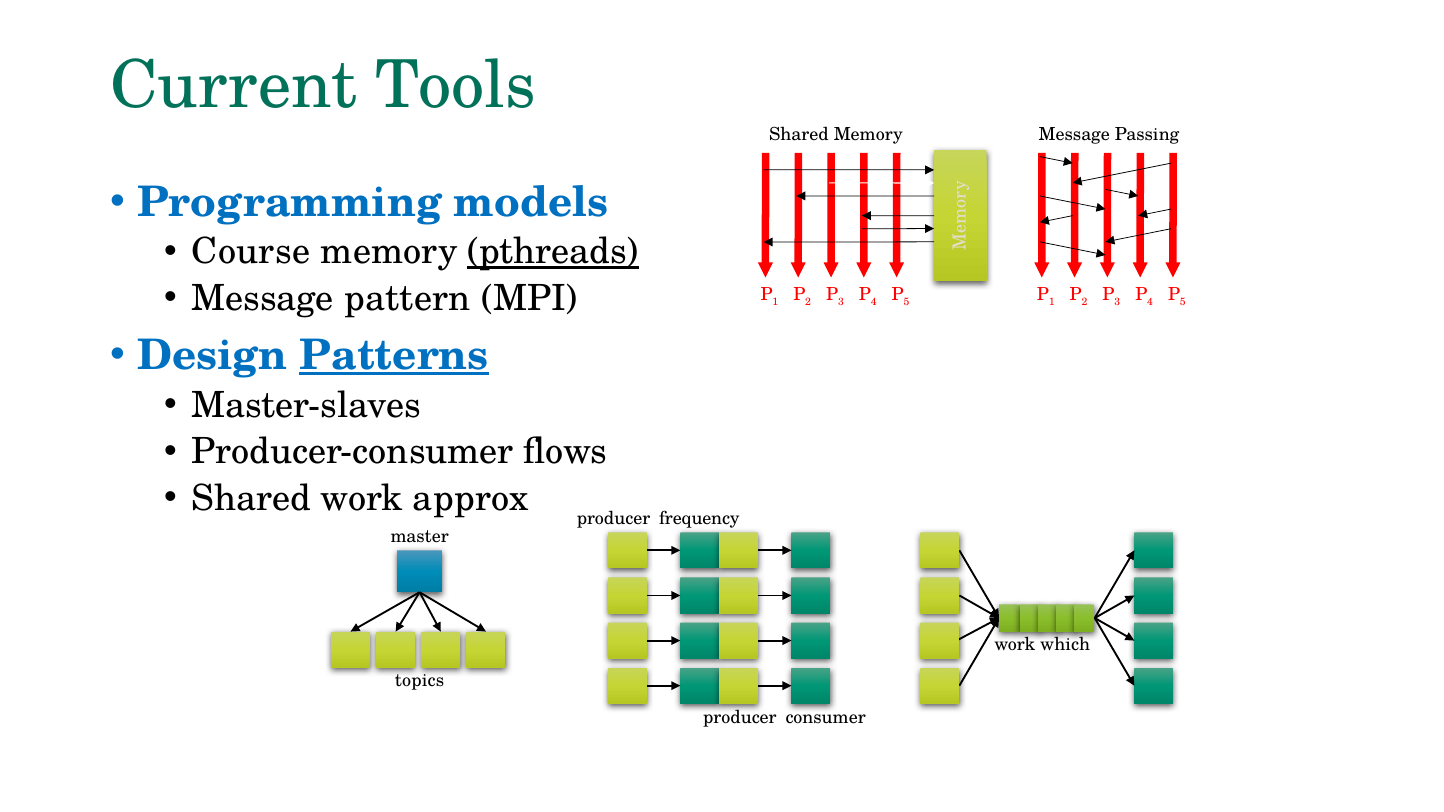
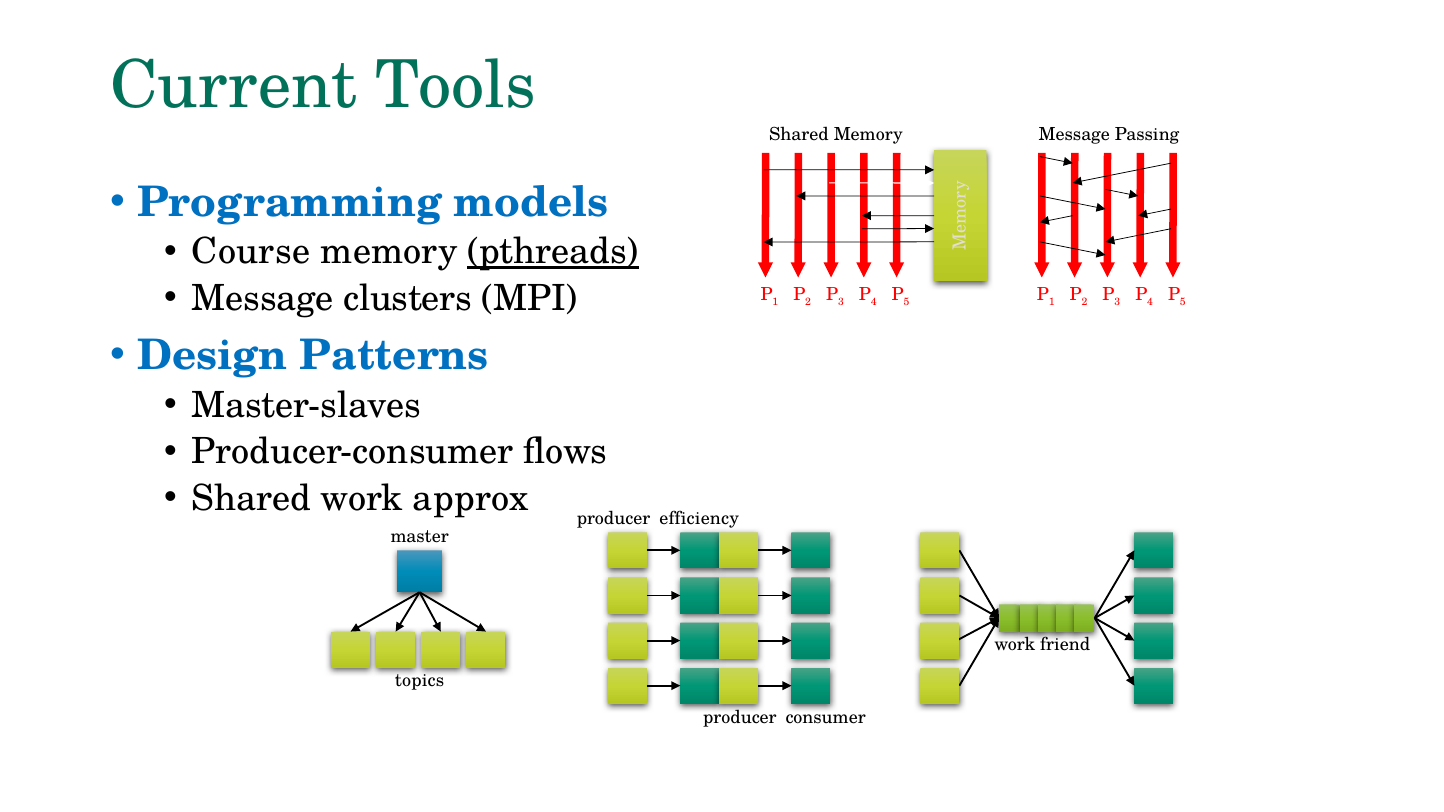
pattern: pattern -> clusters (408, 298)
Patterns underline: present -> none (394, 356)
frequency: frequency -> efficiency (699, 519)
which: which -> friend (1065, 645)
